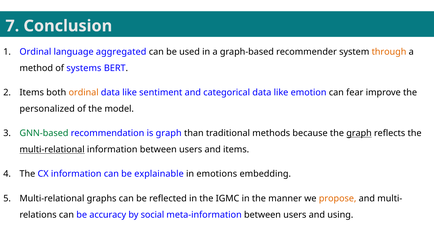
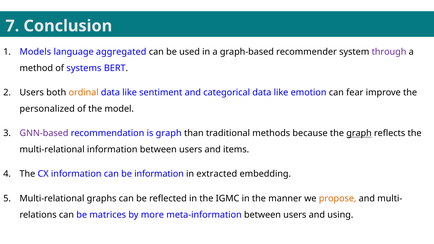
Ordinal: Ordinal -> Models (35, 52)
through colour: orange -> purple (389, 52)
Items: Items -> Users (32, 93)
GNN-based colour: green -> purple (44, 133)
multi-relational underline: present -> none (52, 150)
be explainable: explainable -> information (159, 174)
emotions: emotions -> extracted (217, 174)
accuracy: accuracy -> matrices (108, 215)
social: social -> more (152, 215)
